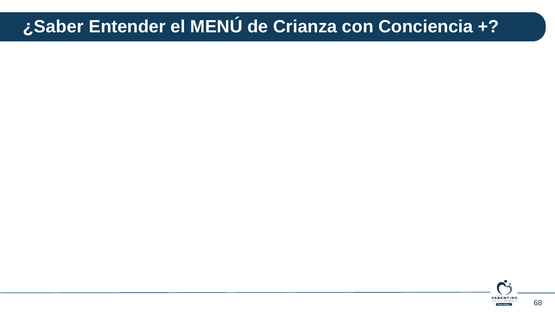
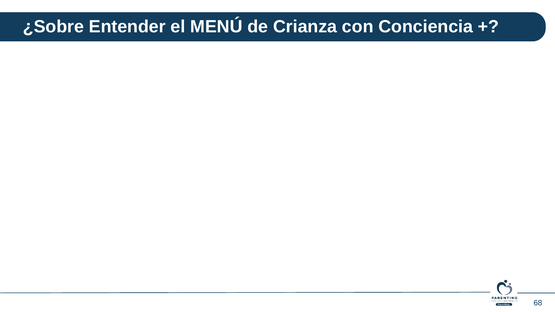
¿Saber: ¿Saber -> ¿Sobre (53, 27)
